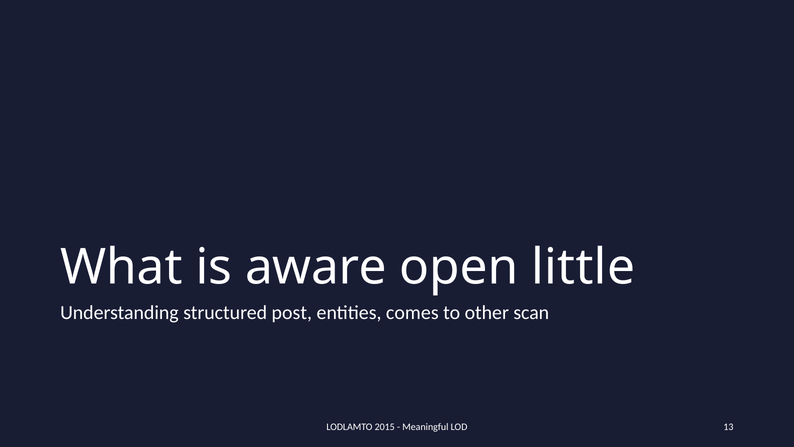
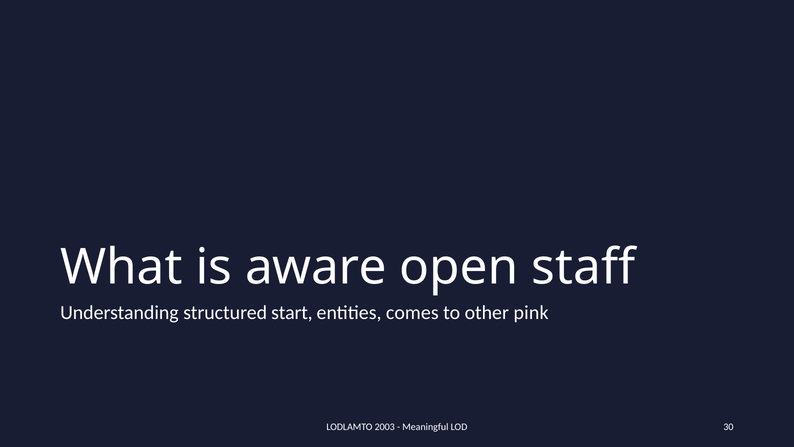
little: little -> staff (583, 267)
post: post -> start (292, 312)
scan: scan -> pink (531, 312)
2015: 2015 -> 2003 (385, 426)
13: 13 -> 30 (728, 426)
